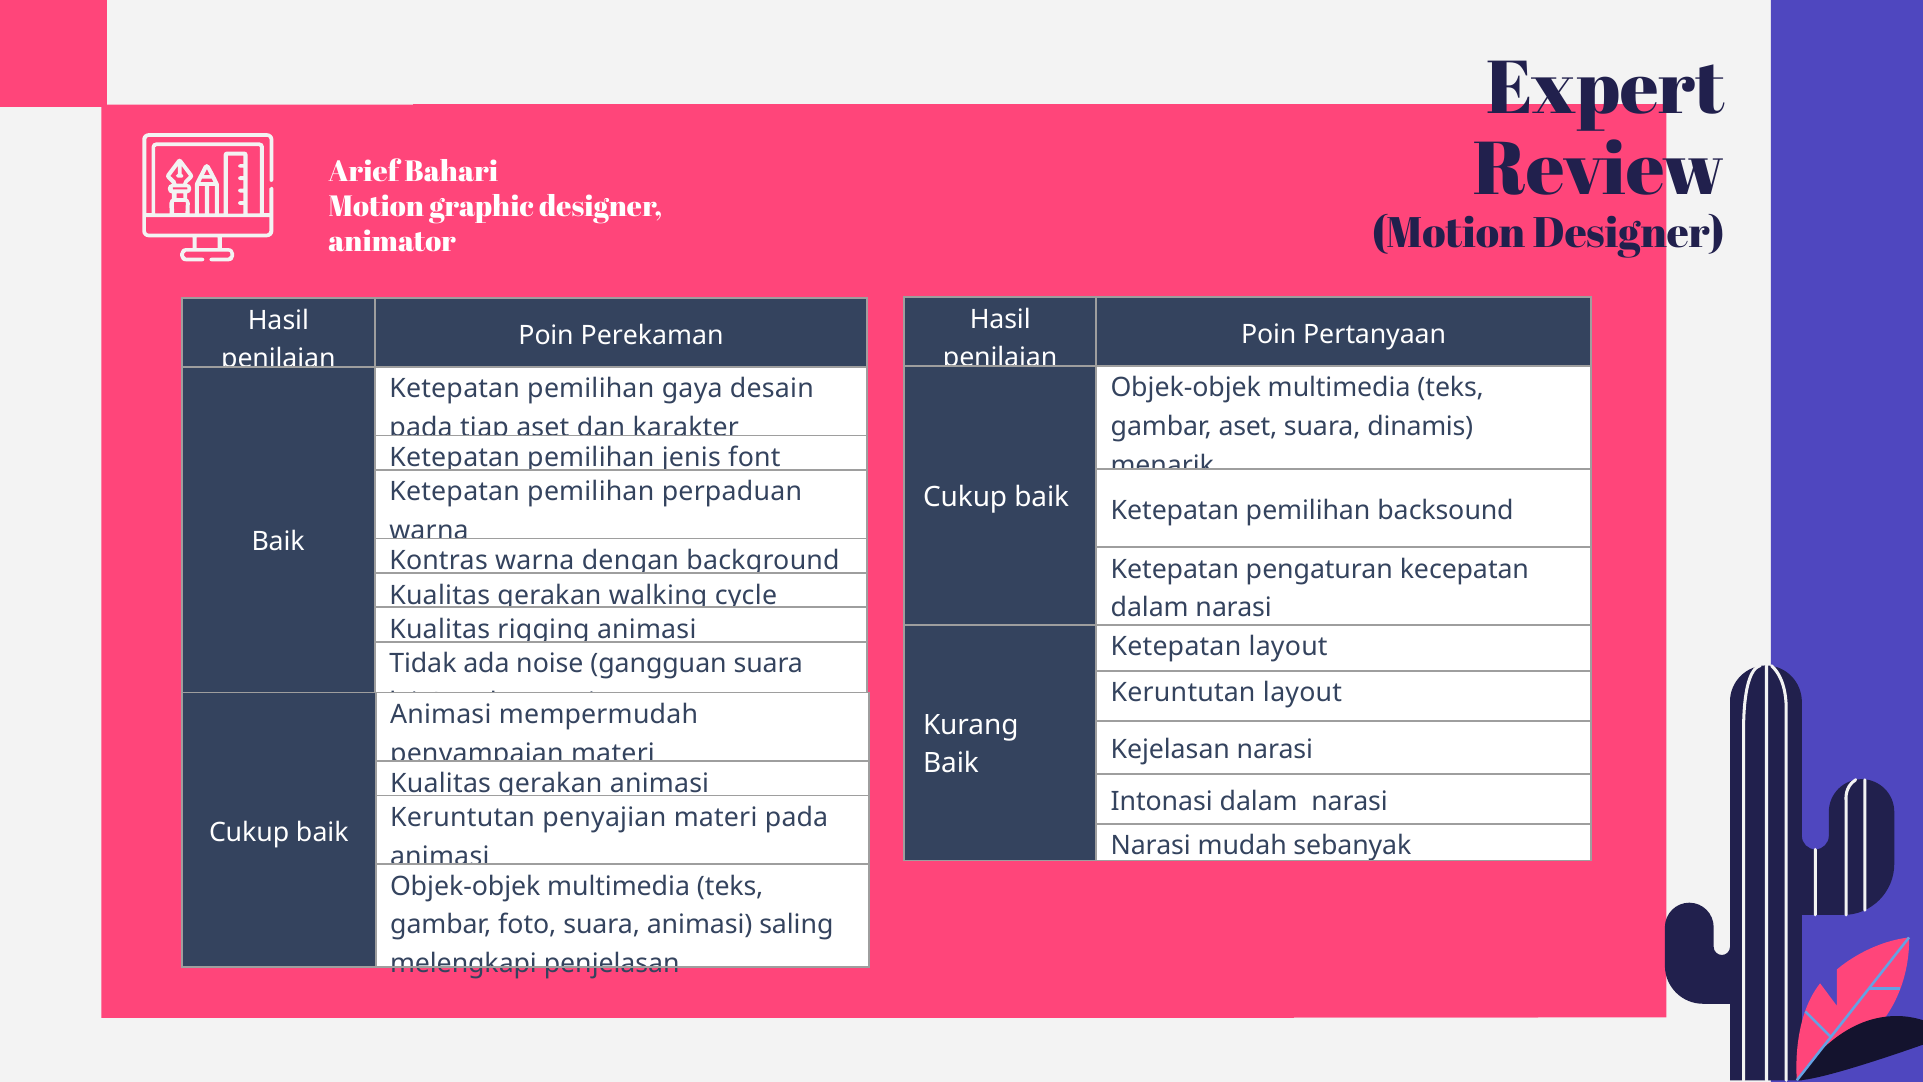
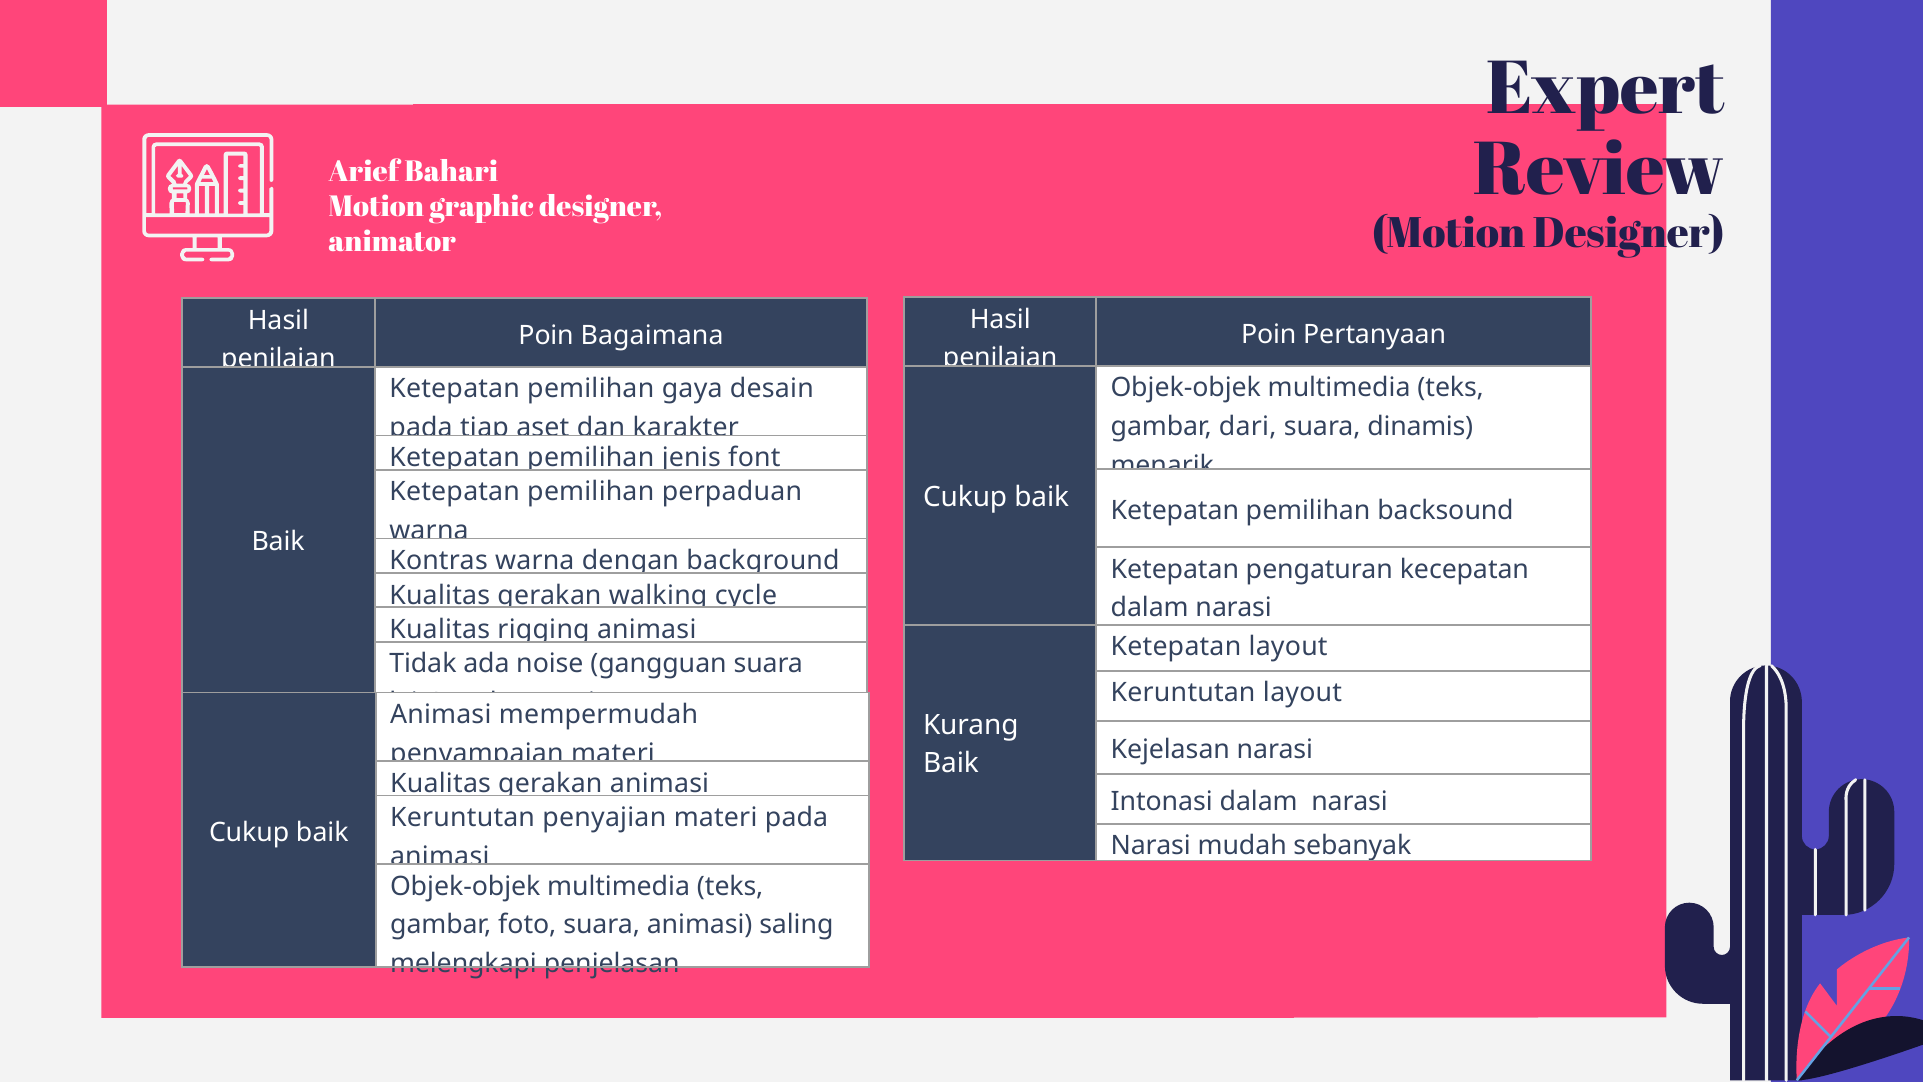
Perekaman: Perekaman -> Bagaimana (652, 335)
gambar aset: aset -> dari (1248, 427)
